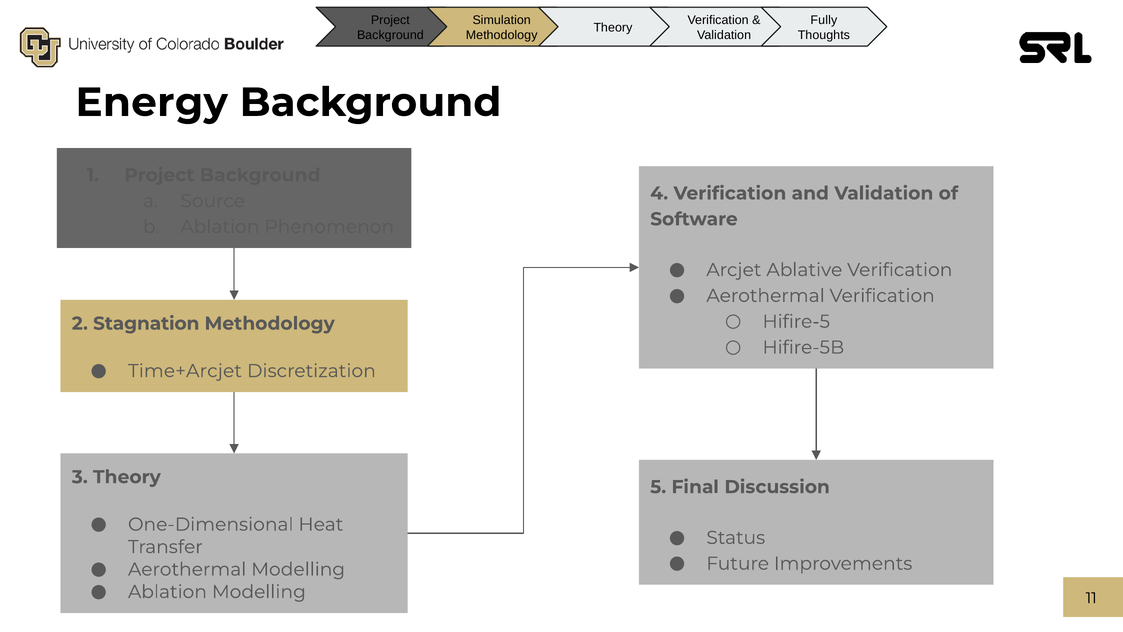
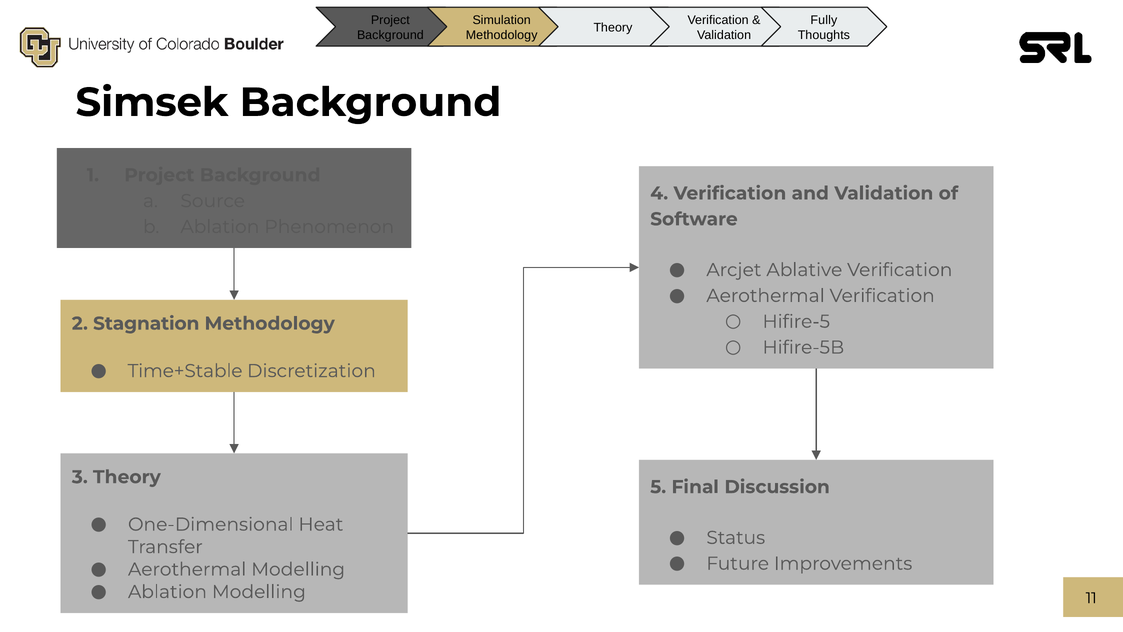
Energy: Energy -> Simsek (152, 102)
Time+Arcjet: Time+Arcjet -> Time+Stable (185, 371)
